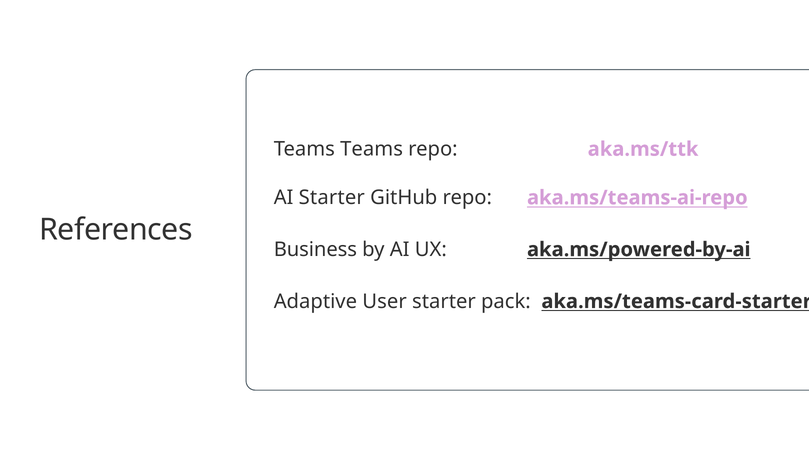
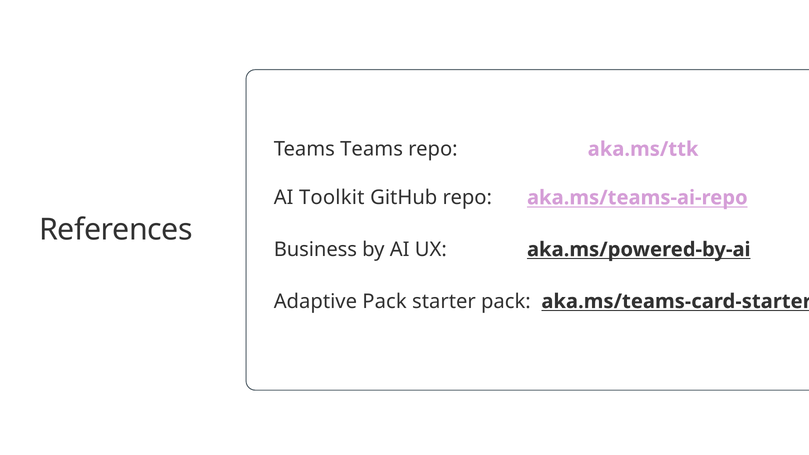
AI Starter: Starter -> Toolkit (332, 198)
Adaptive User: User -> Pack (385, 301)
